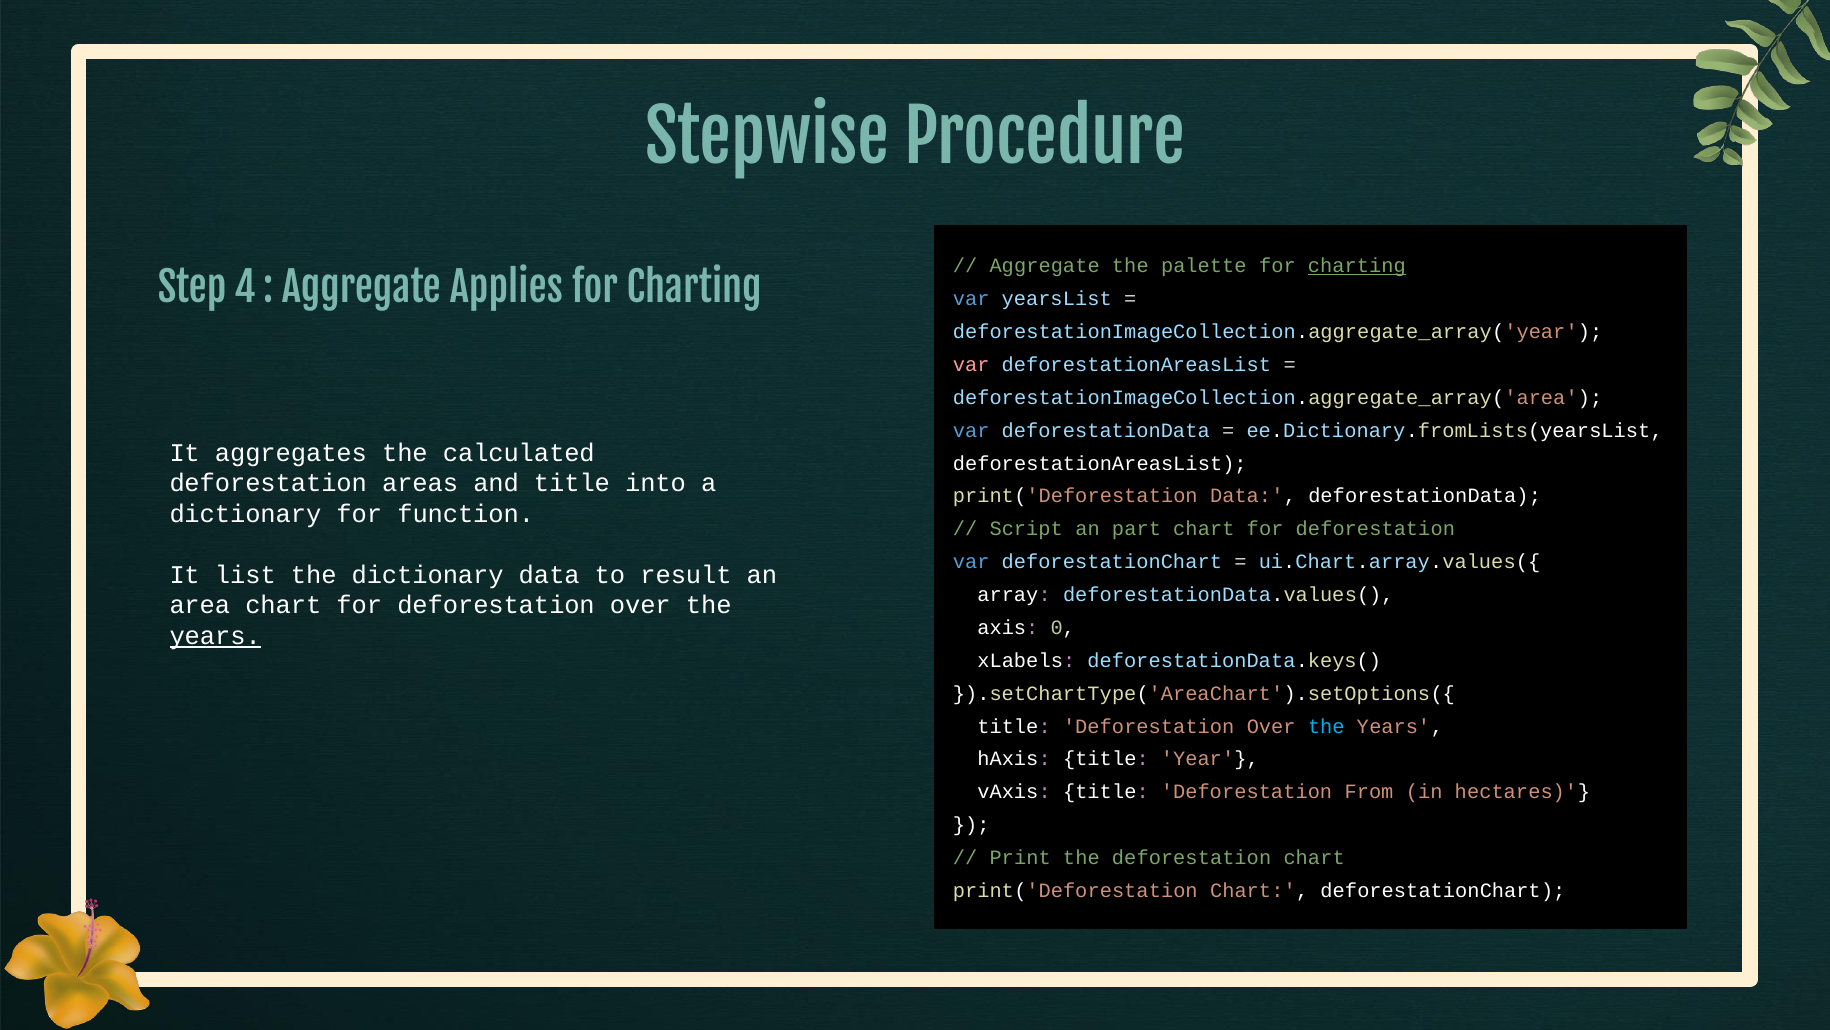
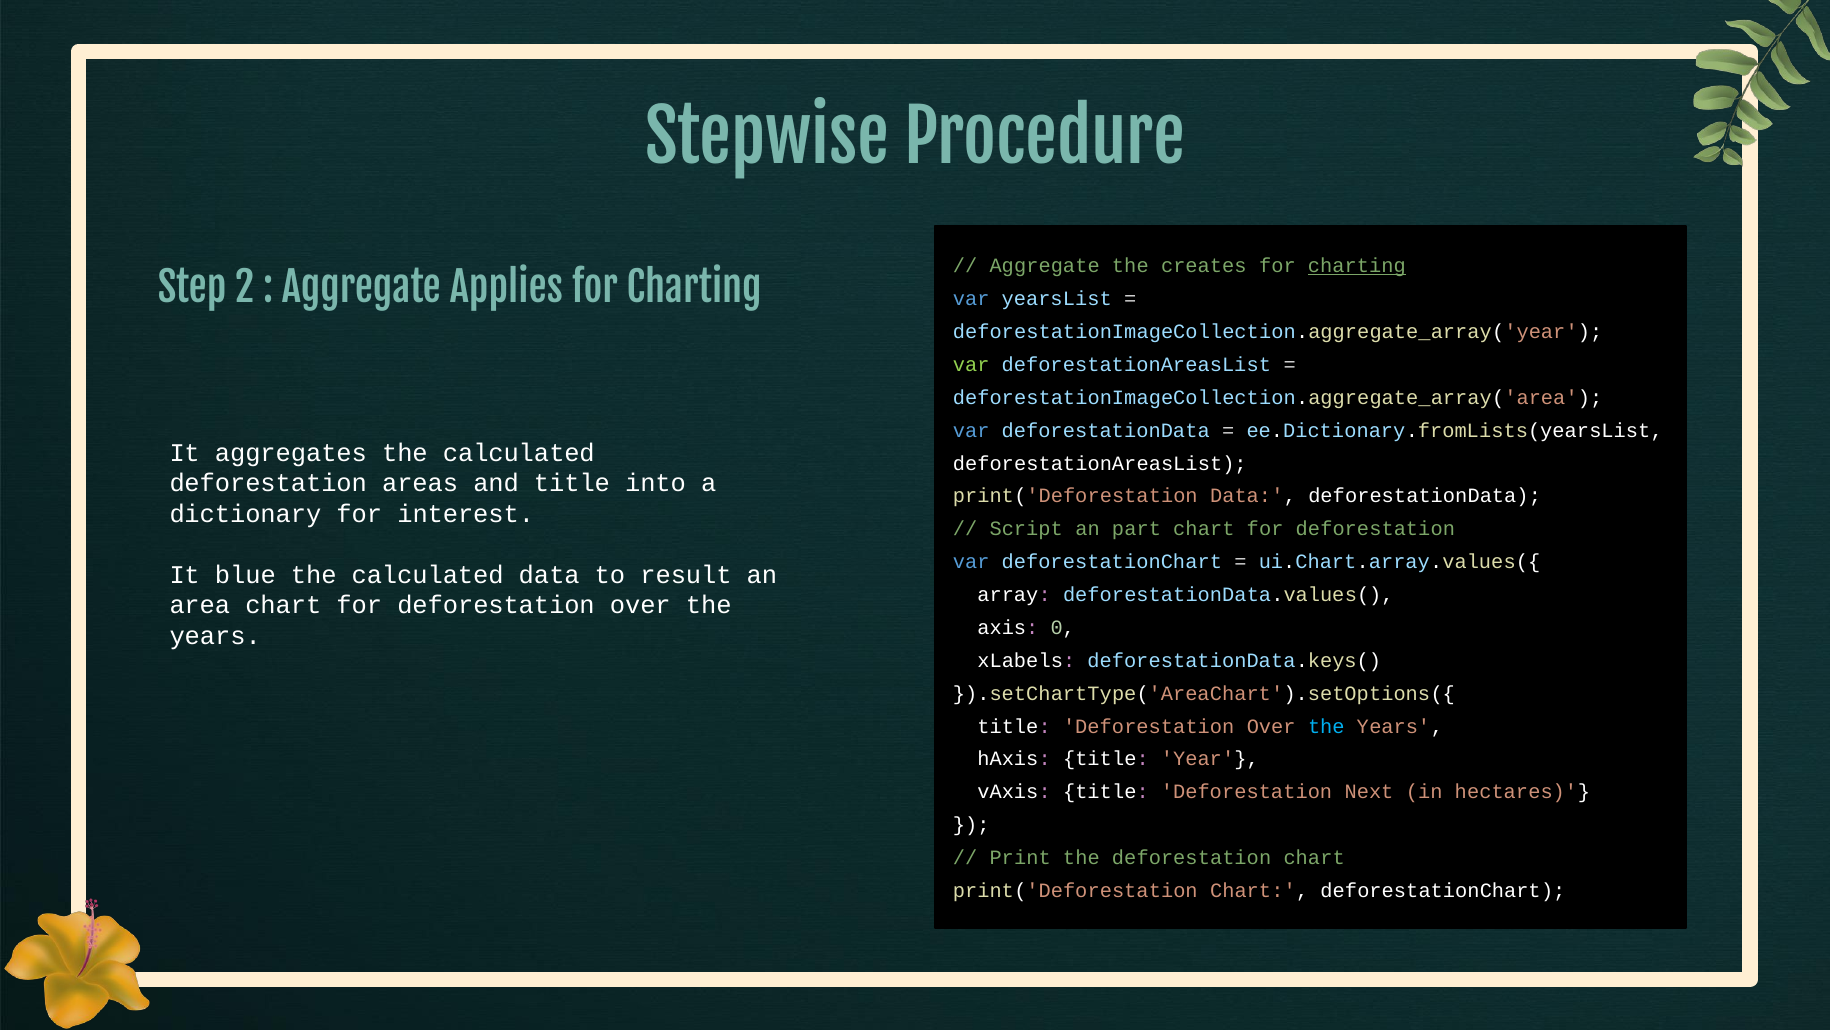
palette: palette -> creates (1204, 266)
4: 4 -> 2 (245, 289)
var colour: pink -> light green (971, 365)
function: function -> interest (466, 513)
list: list -> blue (245, 575)
dictionary: dictionary -> calculated (428, 575)
years underline: present -> none (215, 636)
From: From -> Next (1369, 792)
